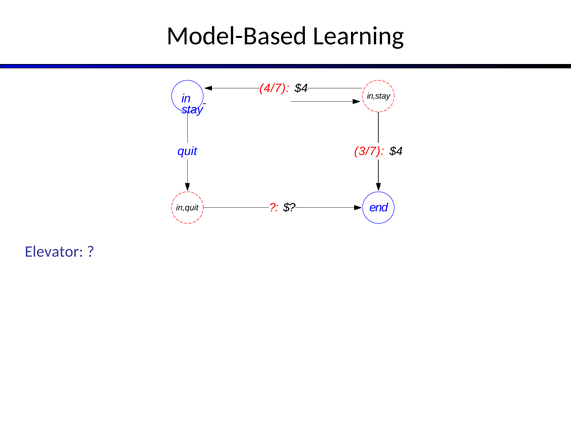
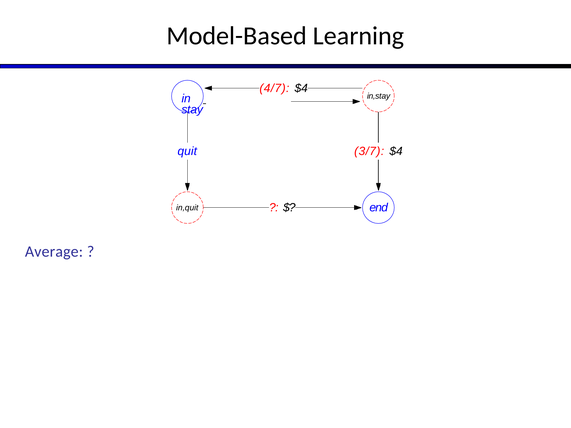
Elevator: Elevator -> Average (54, 252)
